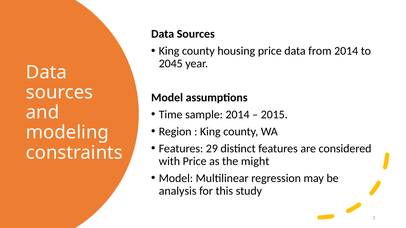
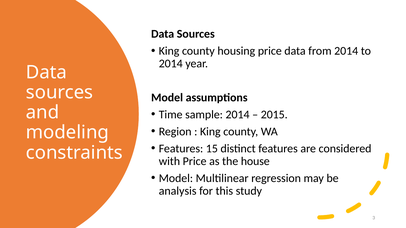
2045: 2045 -> 2014 (171, 64)
29: 29 -> 15 (212, 149)
might: might -> house (255, 161)
